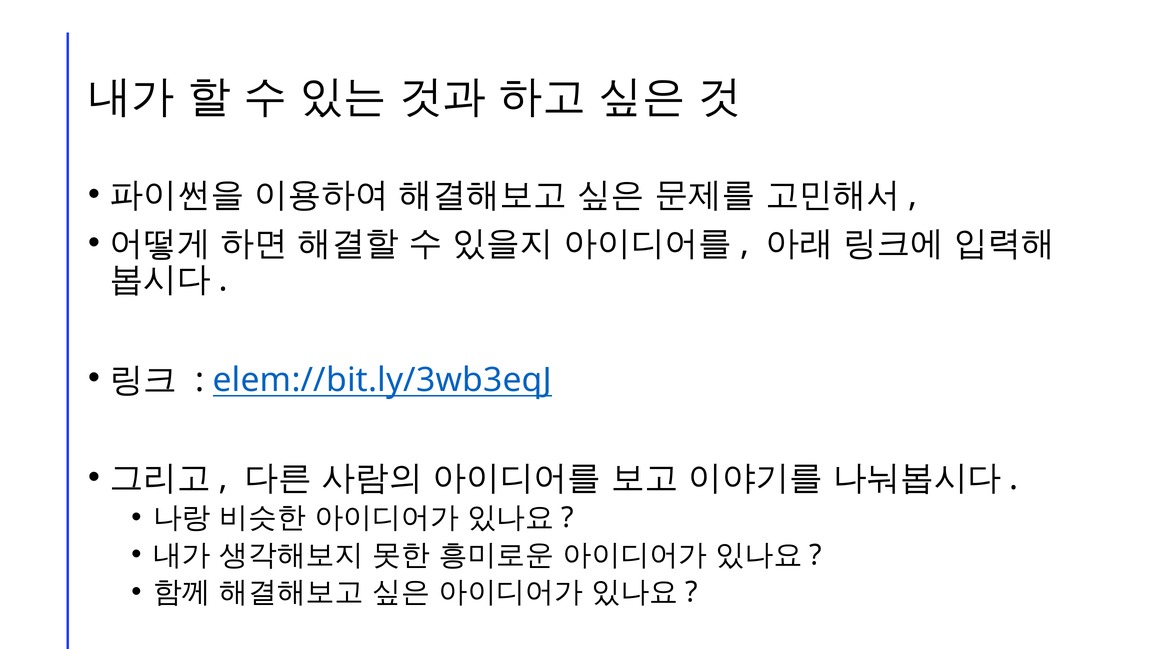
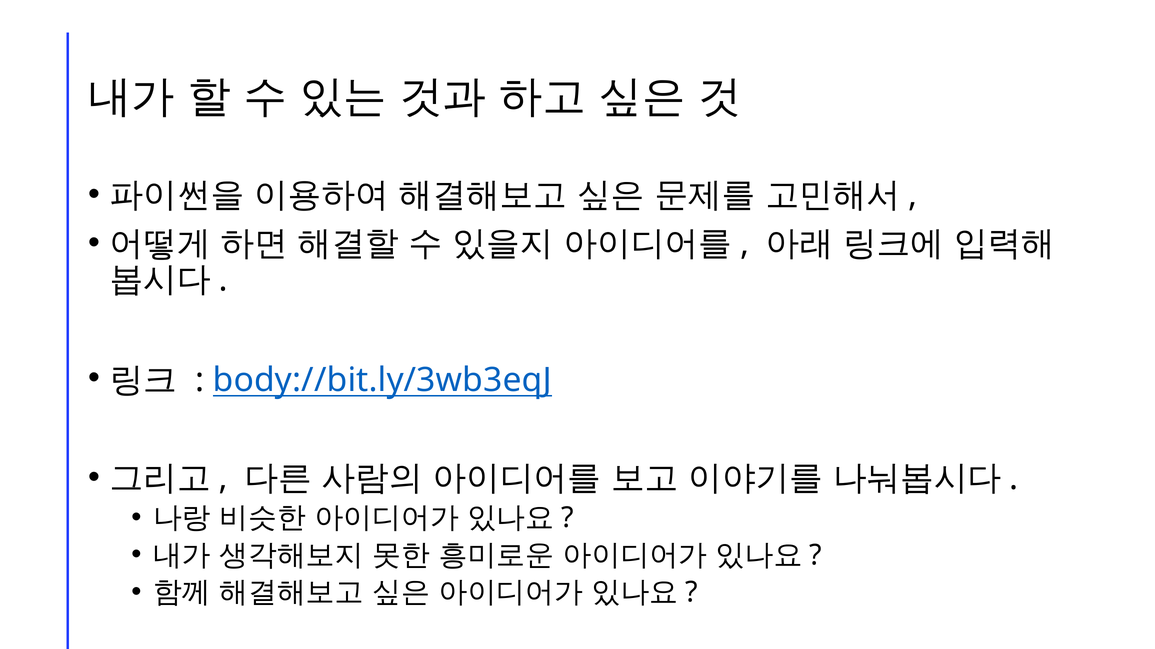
elem://bit.ly/3wb3eqJ: elem://bit.ly/3wb3eqJ -> body://bit.ly/3wb3eqJ (382, 381)
